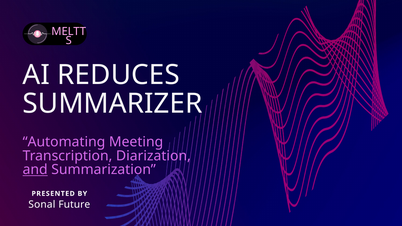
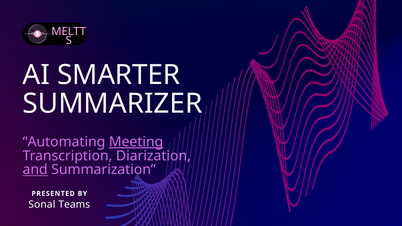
REDUCES: REDUCES -> SMARTER (119, 75)
Meeting underline: none -> present (136, 142)
Future: Future -> Teams (74, 204)
